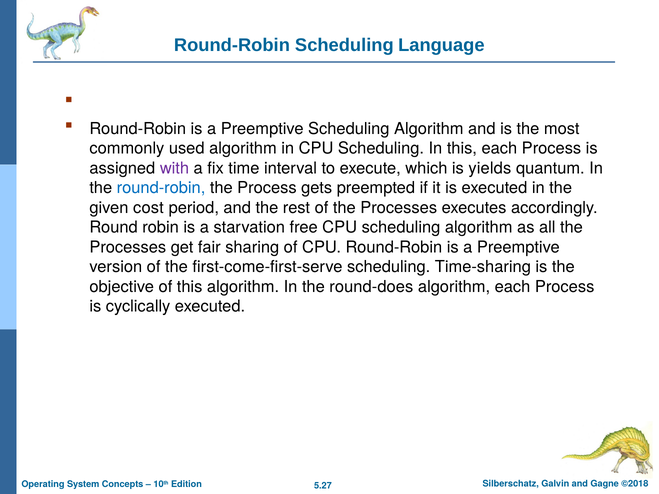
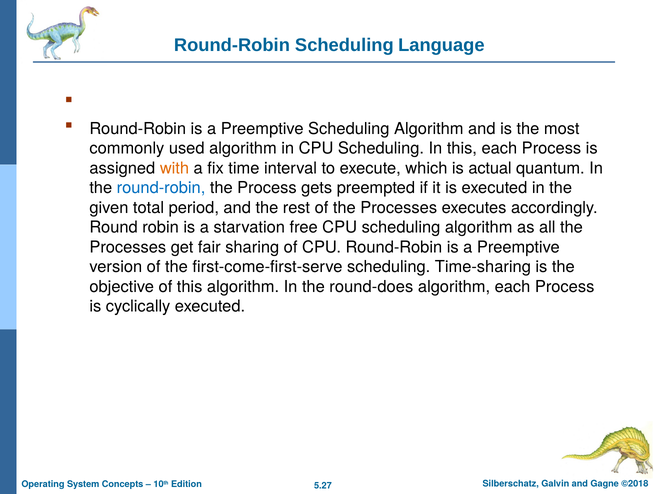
with colour: purple -> orange (174, 168)
yields: yields -> actual (490, 168)
cost: cost -> total (149, 208)
